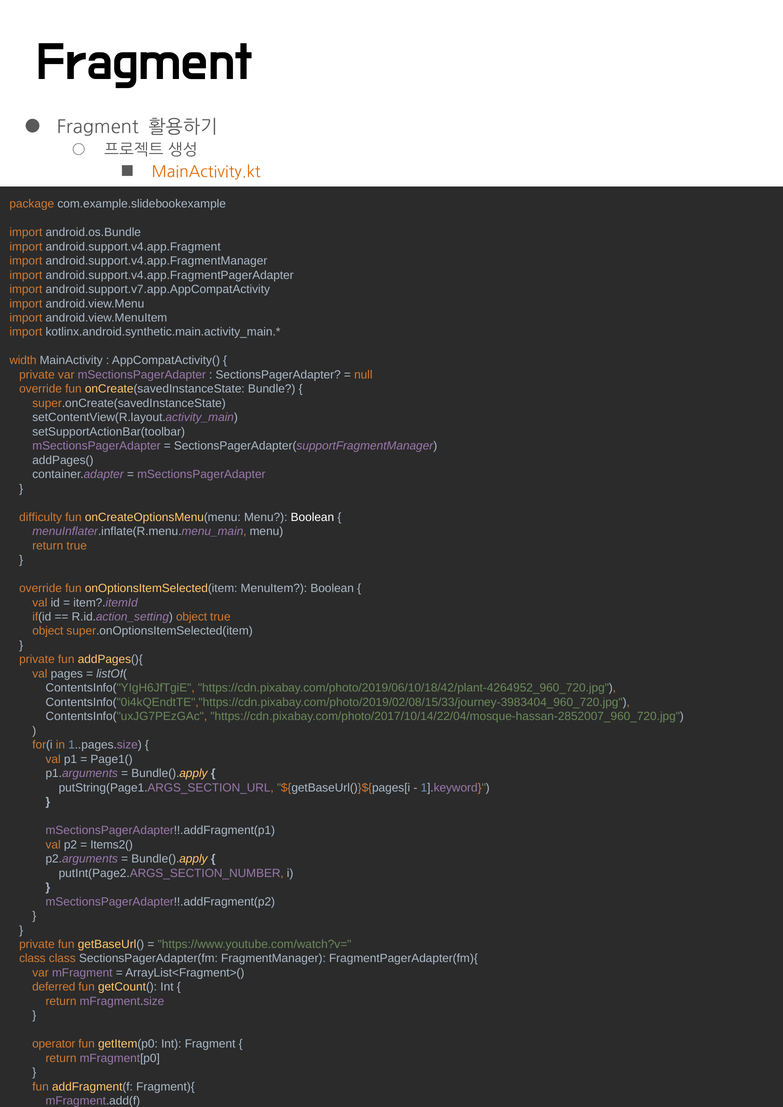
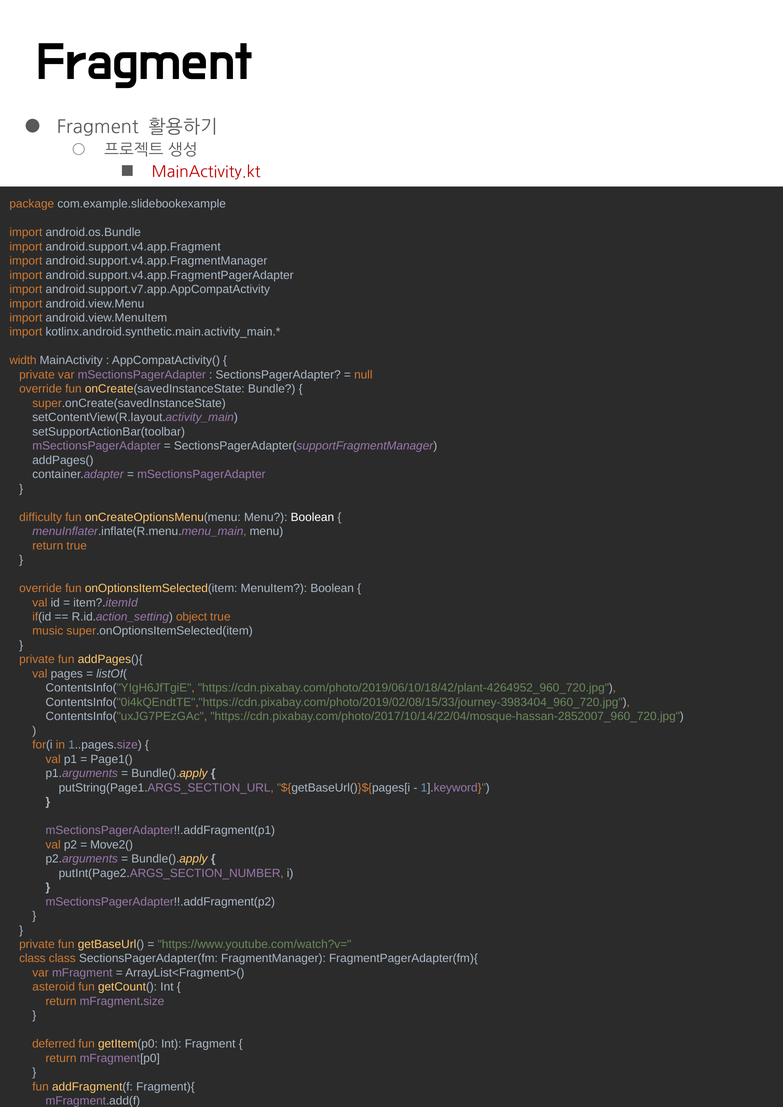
MainActivity.kt colour: orange -> red (206, 172)
object: object -> music (48, 631)
Items2(: Items2( -> Move2( (112, 845)
deferred: deferred -> asteroid (54, 987)
operator: operator -> deferred (54, 1044)
